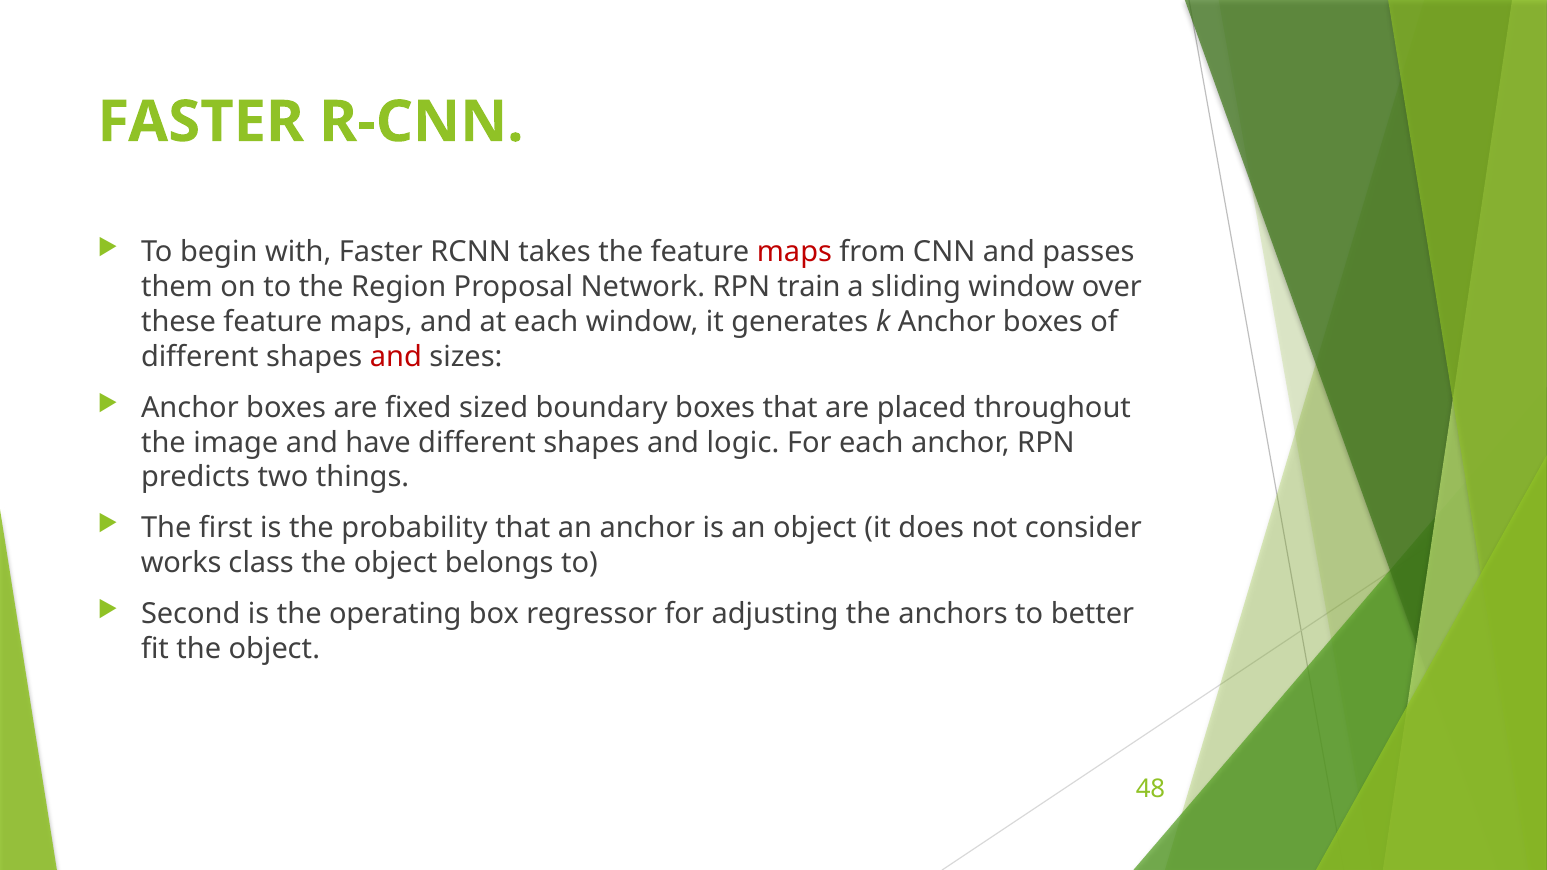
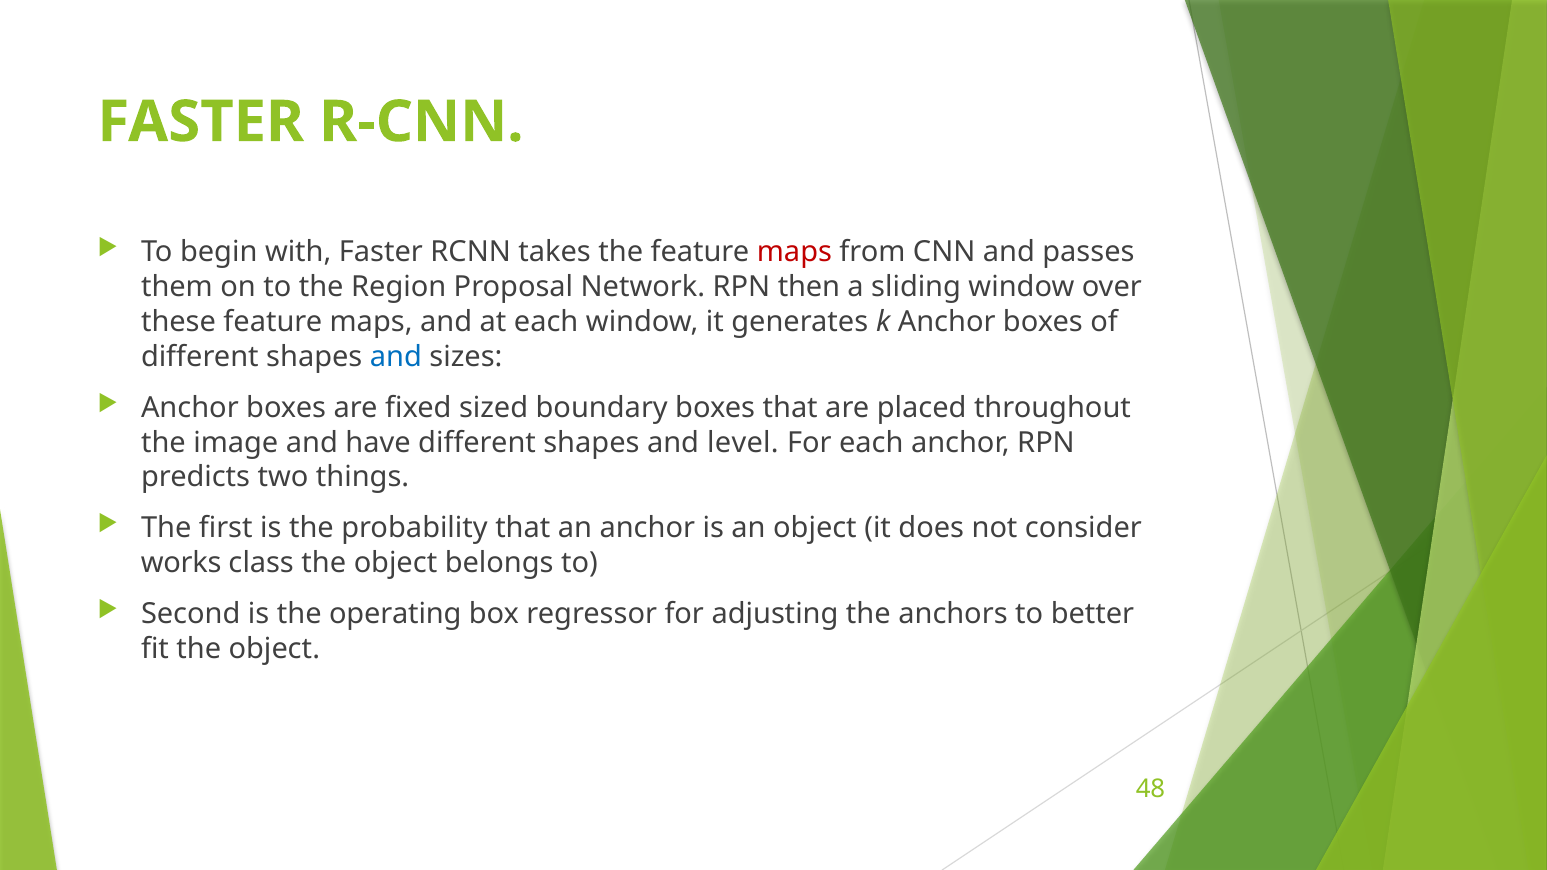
train: train -> then (809, 287)
and colour: red -> blue (396, 357)
logic: logic -> level (743, 443)
